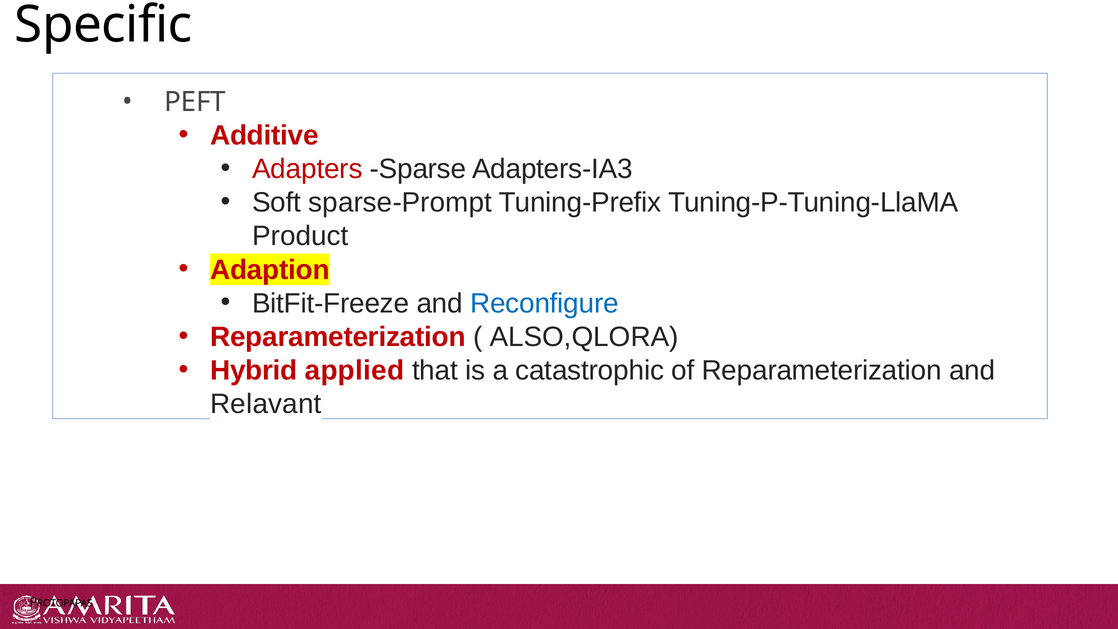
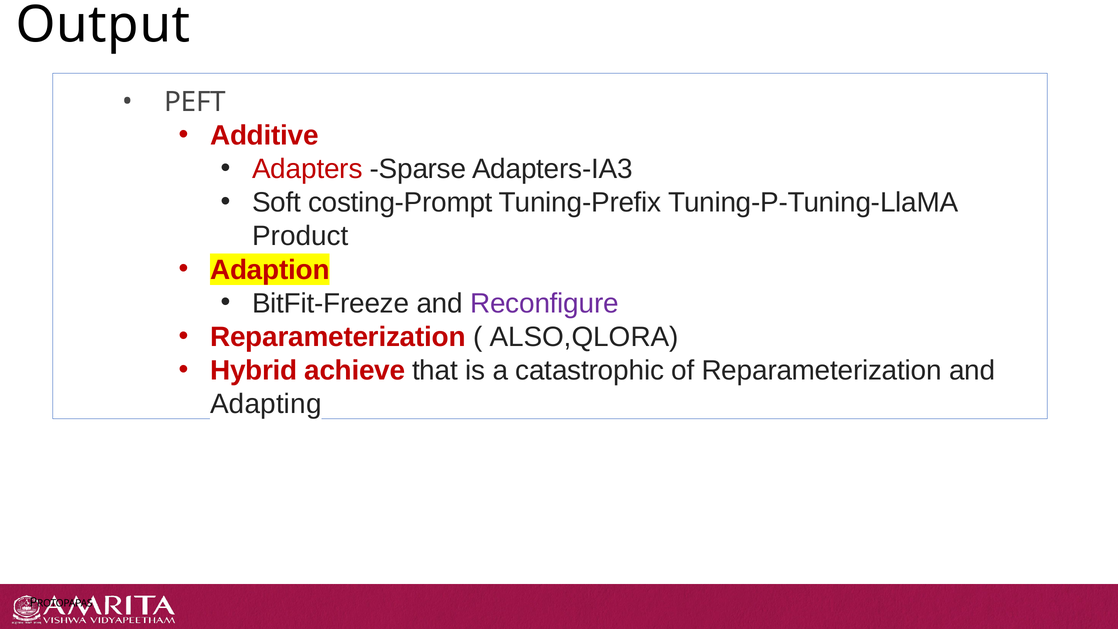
Specific: Specific -> Output (103, 25)
sparse-Prompt: sparse-Prompt -> costing-Prompt (400, 203)
Reconfigure colour: blue -> purple (544, 303)
applied: applied -> achieve (355, 370)
Relavant: Relavant -> Adapting (266, 404)
